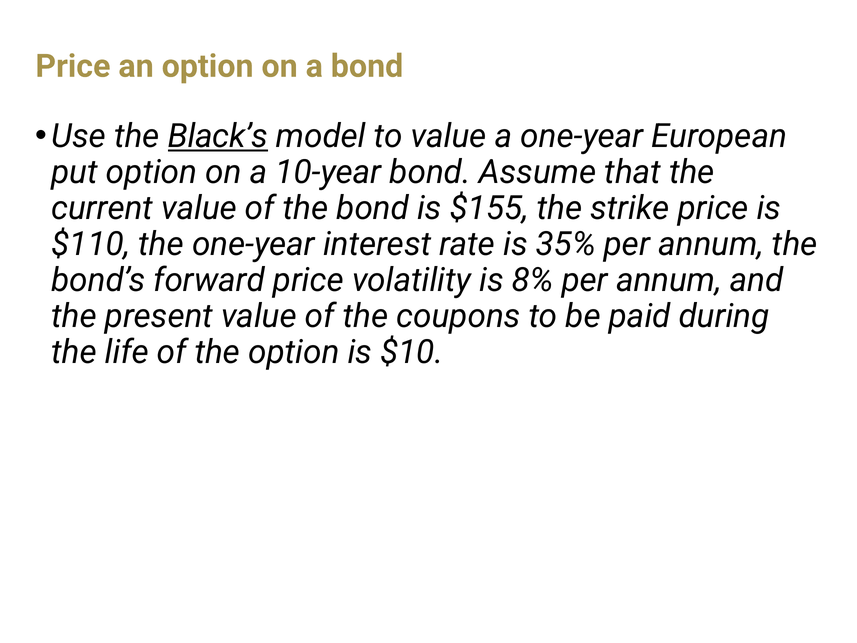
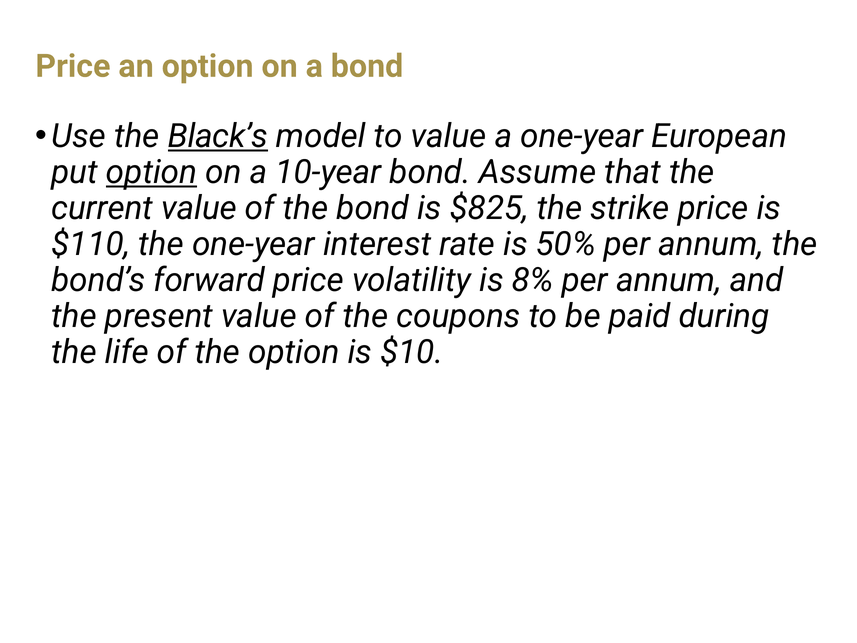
option underline: none -> present (152, 172)
$155: $155 -> $825 (489, 208)
35%: 35% -> 50% (566, 244)
